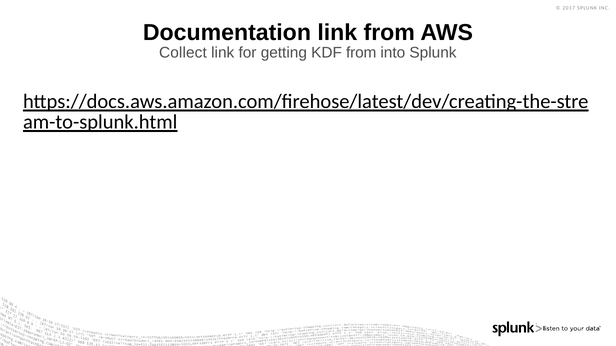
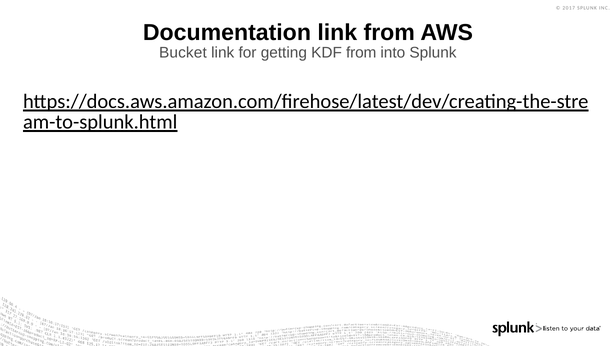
Collect: Collect -> Bucket (183, 53)
